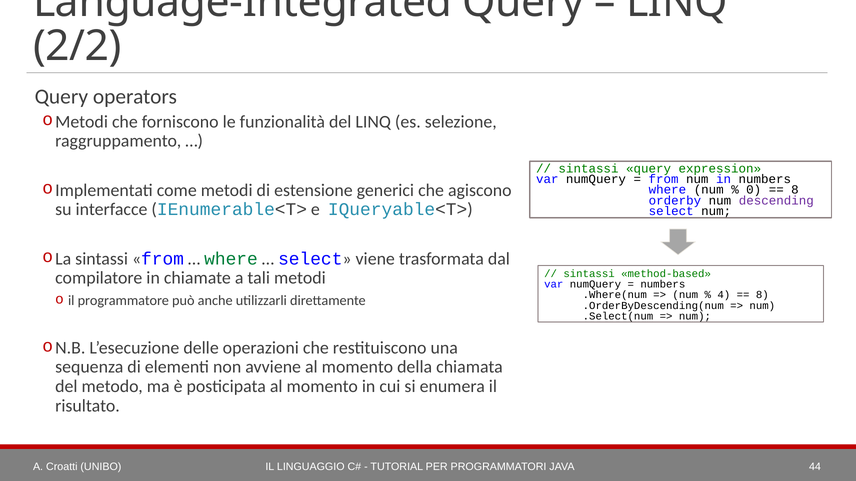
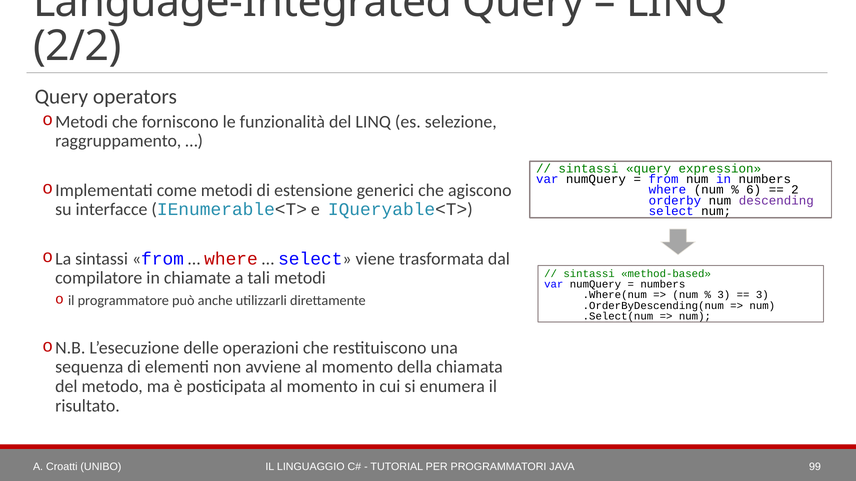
0: 0 -> 6 (754, 190)
8: 8 -> 2 (795, 190)
where colour: green -> red (231, 259)
4: 4 -> 3 (724, 295)
8: 8 -> 3 (762, 295)
44: 44 -> 99 (815, 467)
